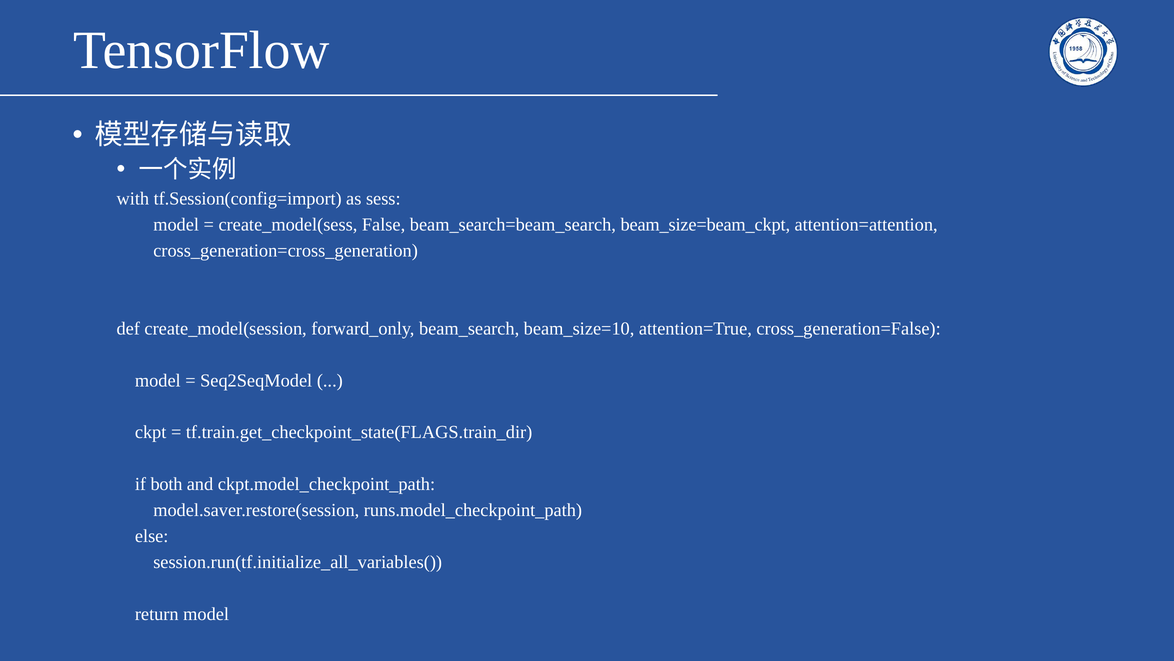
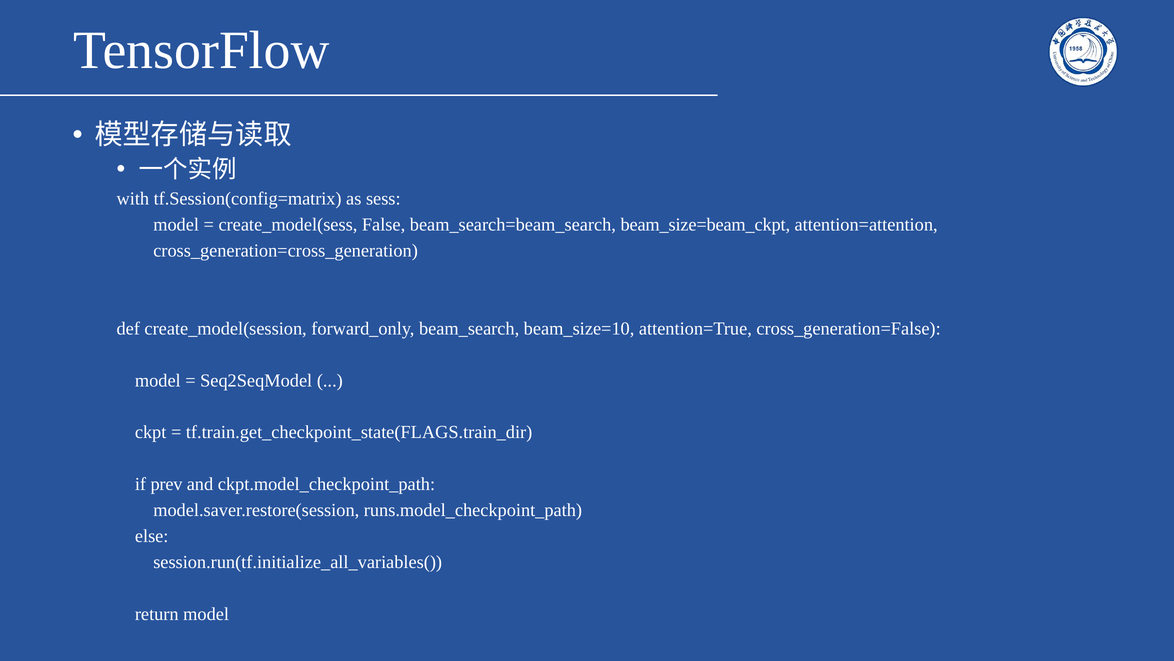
tf.Session(config=import: tf.Session(config=import -> tf.Session(config=matrix (248, 199)
both: both -> prev (167, 484)
